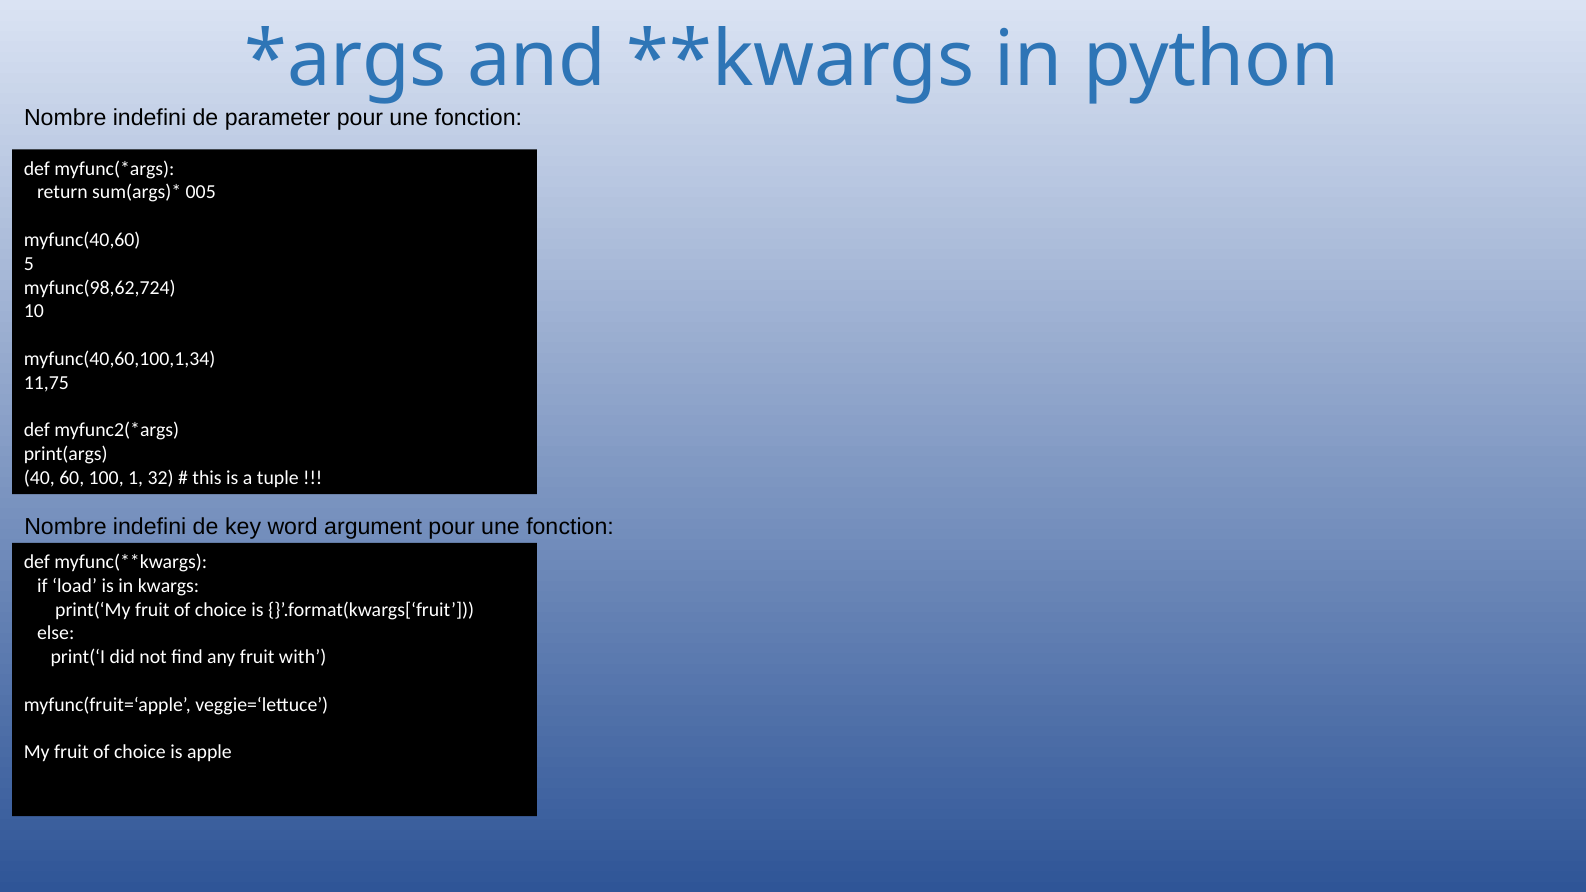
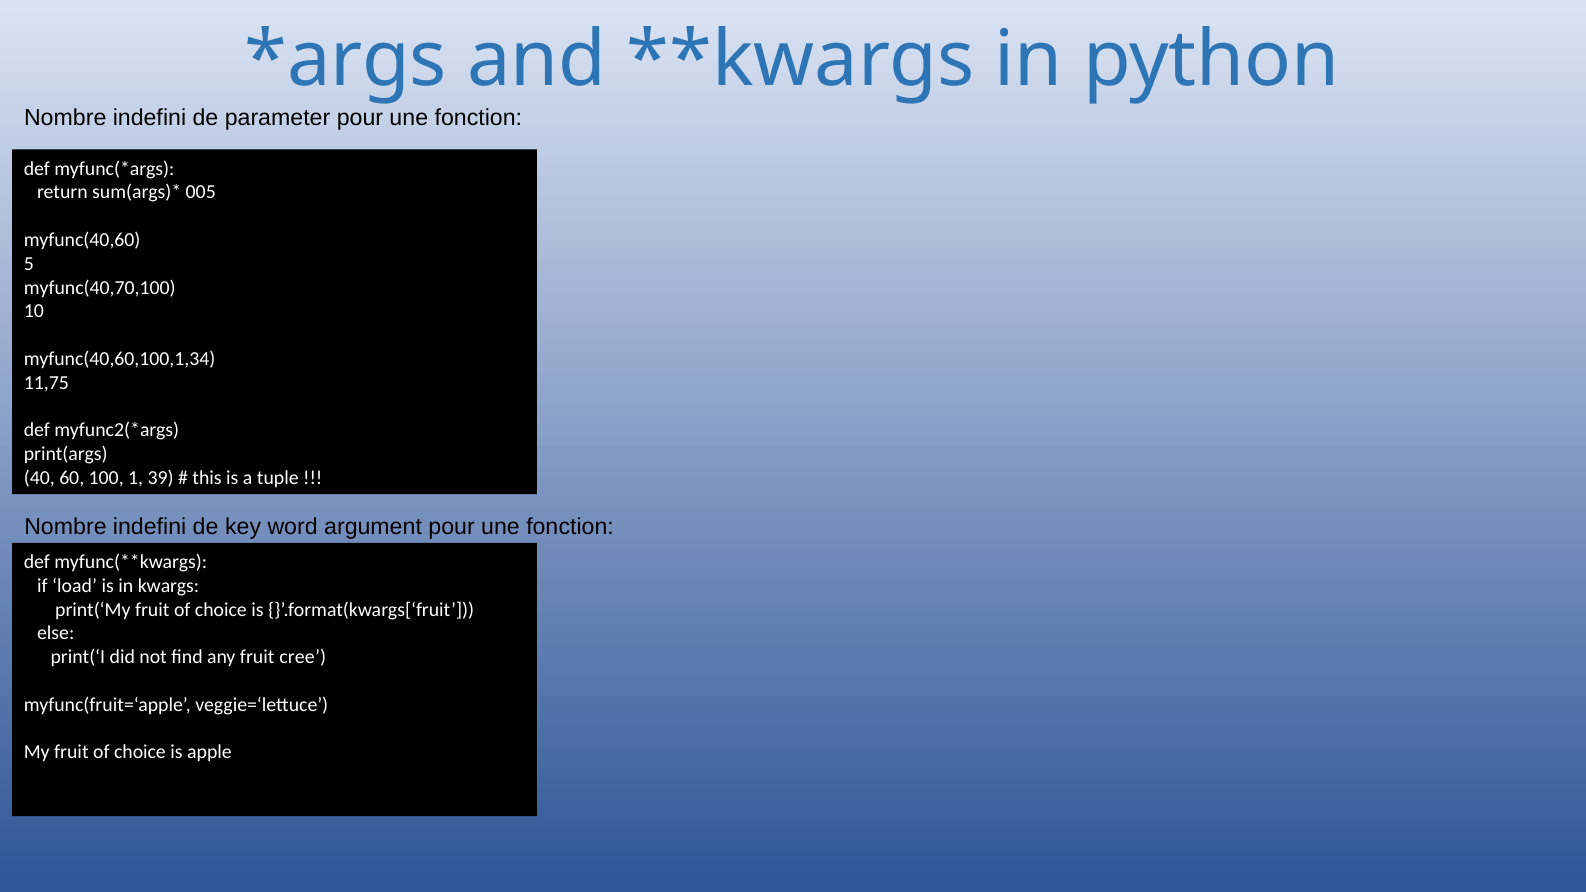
myfunc(98,62,724: myfunc(98,62,724 -> myfunc(40,70,100 (100, 288)
32: 32 -> 39 (161, 478)
with: with -> cree (303, 657)
